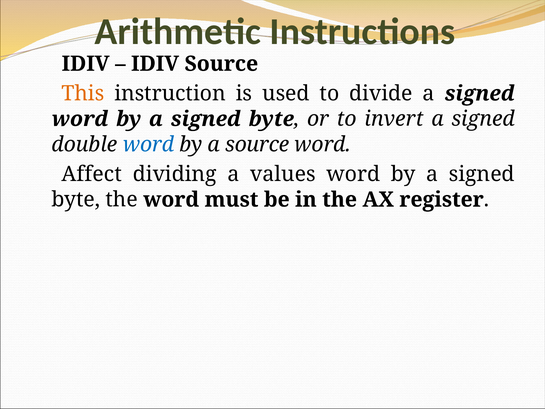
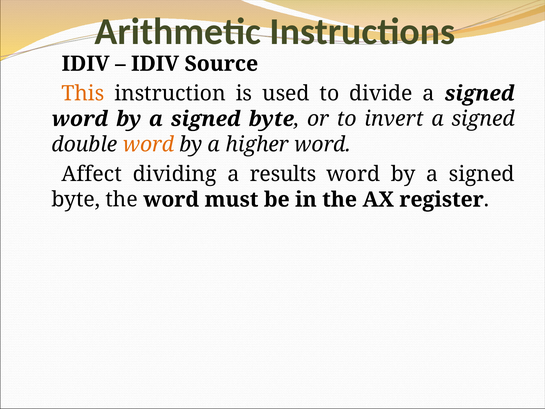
word colour: blue -> orange (148, 144)
a source: source -> higher (257, 144)
values: values -> results (283, 174)
